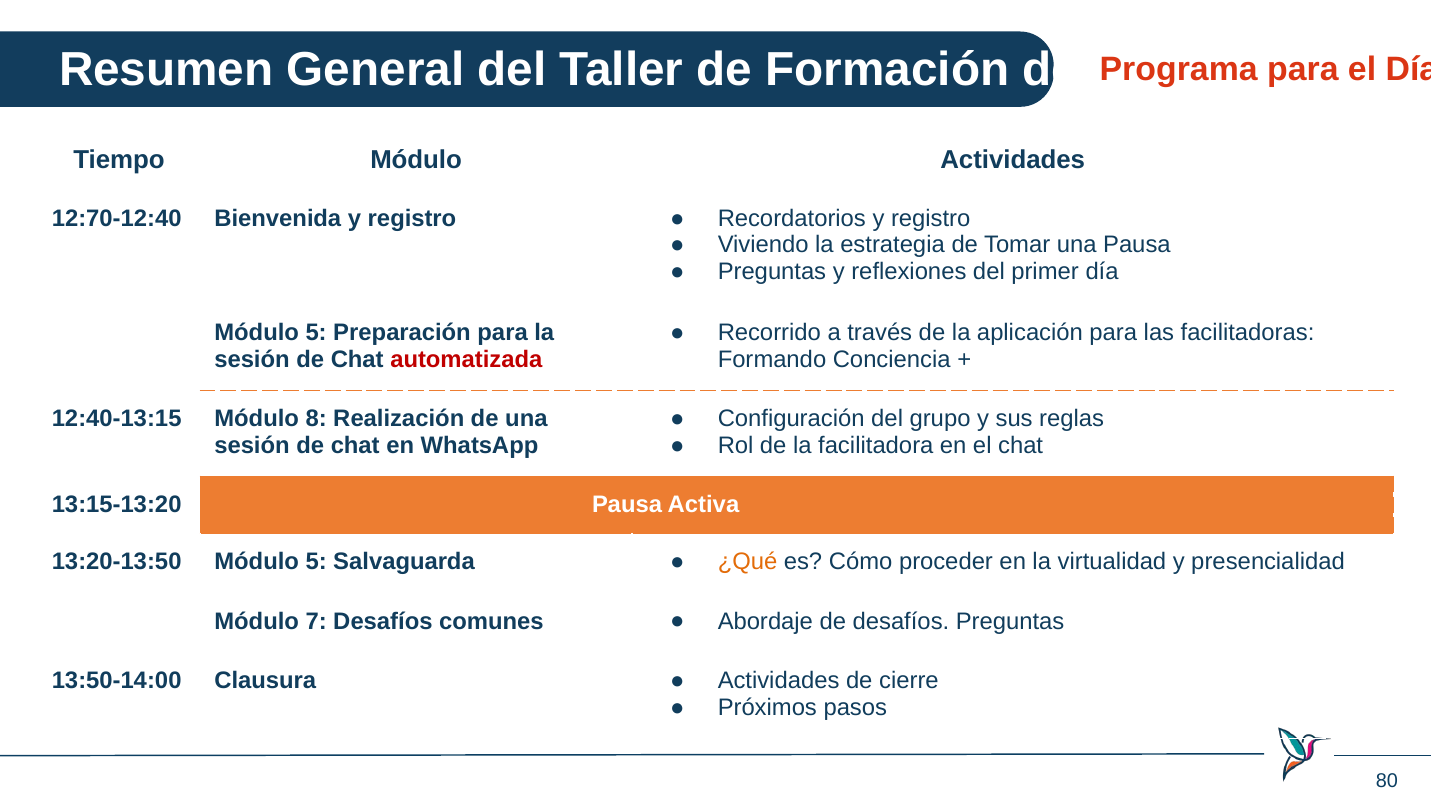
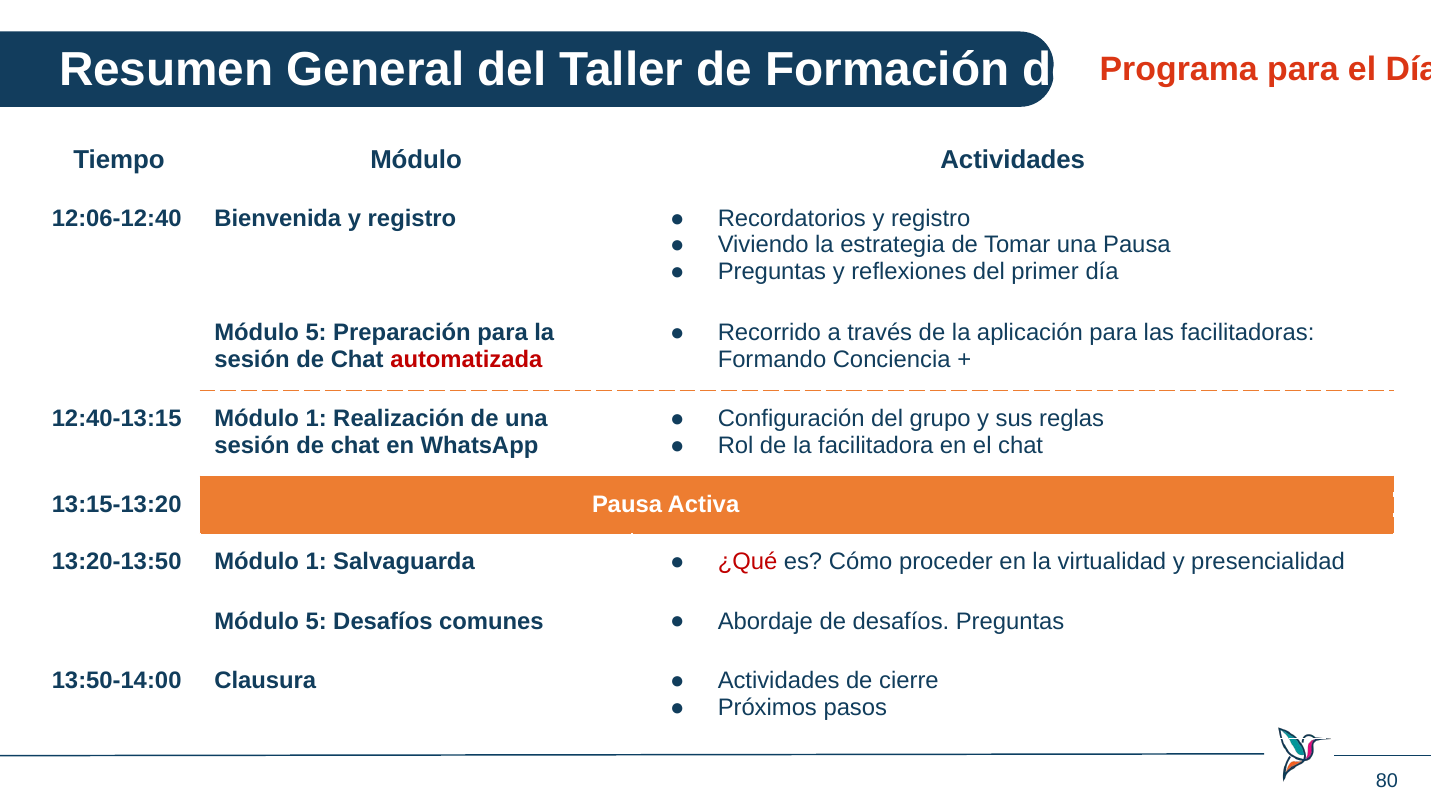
12:70-12:40: 12:70-12:40 -> 12:06-12:40 (117, 218)
12:40-13:15 Módulo 8: 8 -> 1 (316, 419)
13:20-13:50 Módulo 5: 5 -> 1 (316, 562)
¿Qué colour: orange -> red (748, 562)
7: 7 -> 5 (316, 621)
